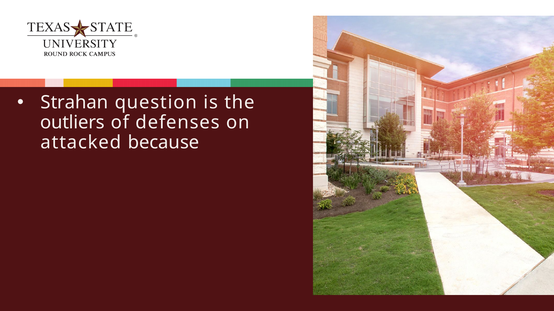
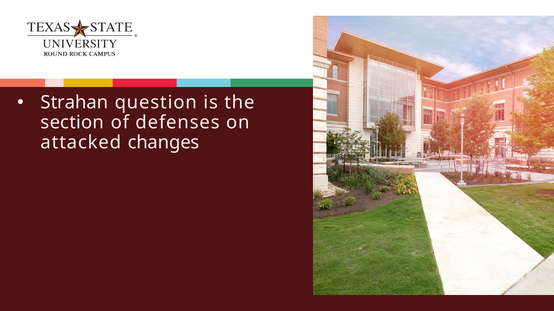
outliers: outliers -> section (72, 123)
because: because -> changes (164, 143)
